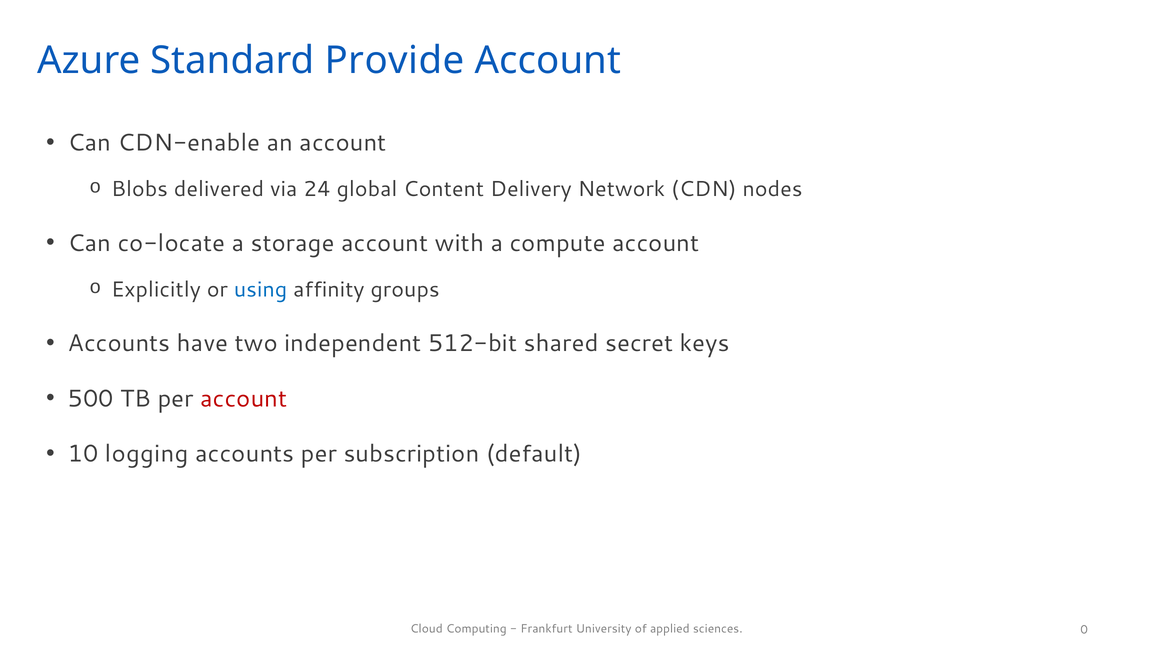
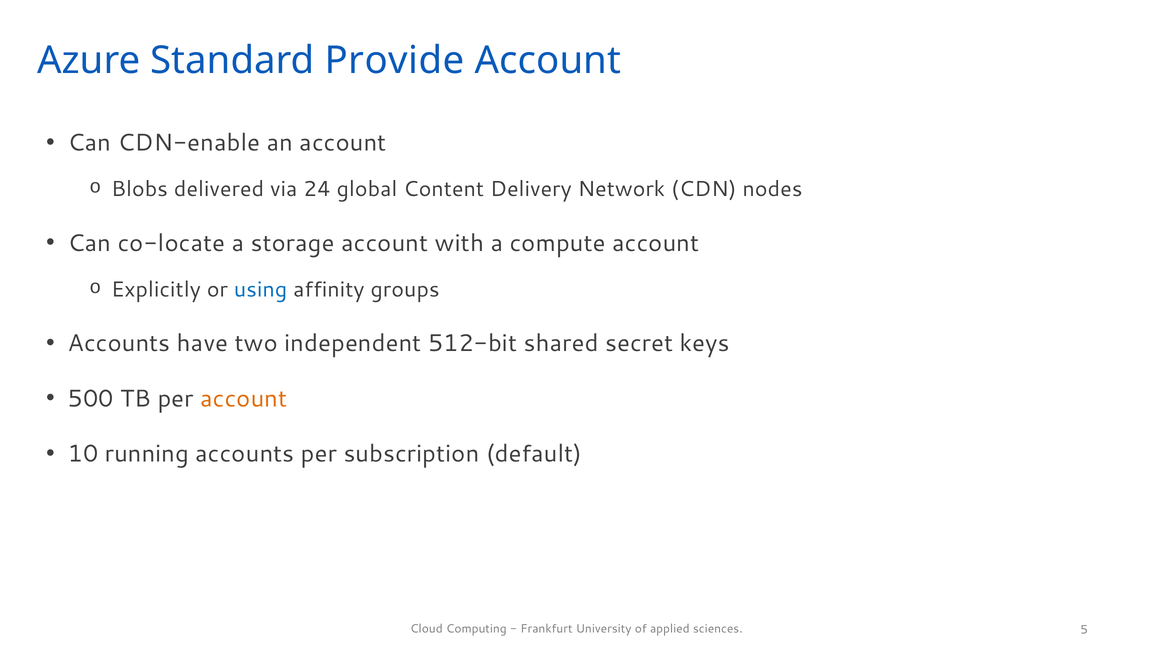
account colour: red -> orange (244, 398)
logging: logging -> running (147, 454)
0: 0 -> 5 (1084, 629)
